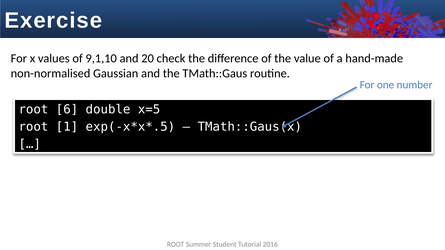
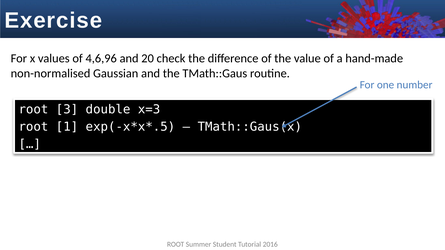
9,1,10: 9,1,10 -> 4,6,96 (101, 59)
6: 6 -> 3 (67, 110)
x=5: x=5 -> x=3 (149, 110)
